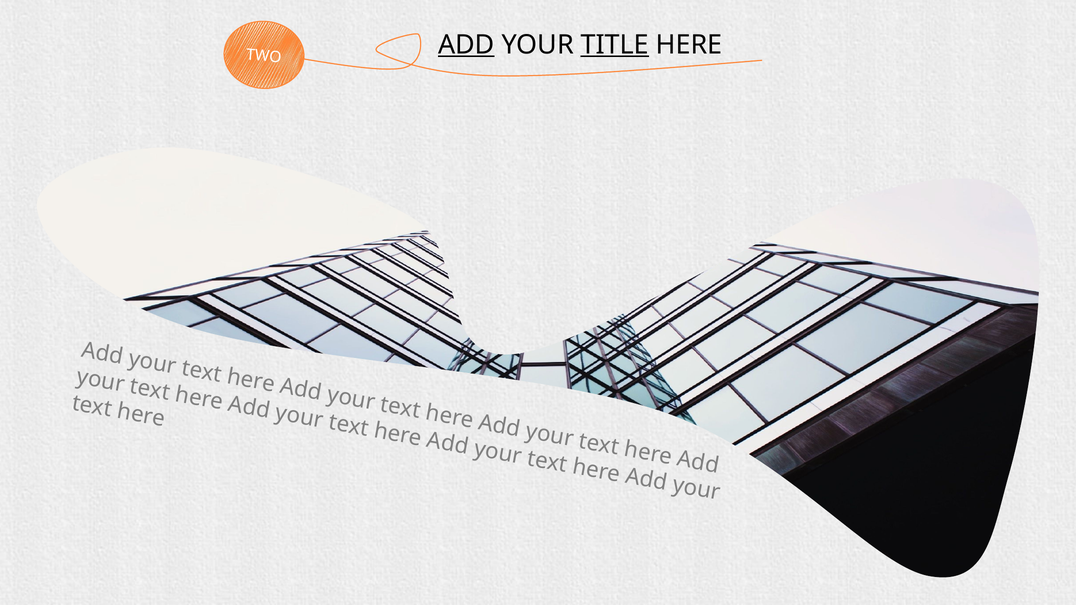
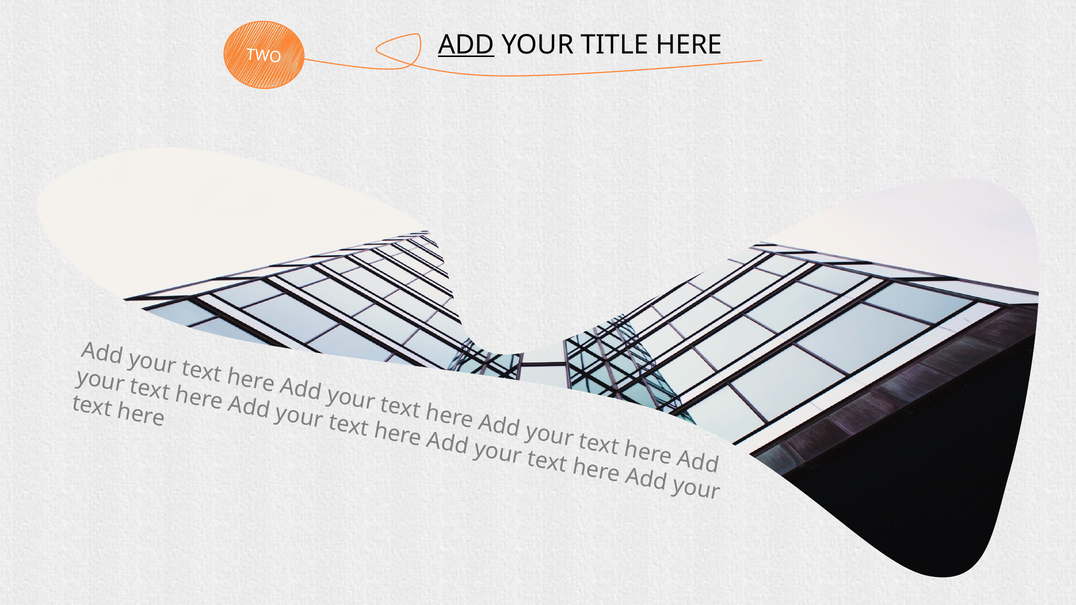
TITLE underline: present -> none (615, 45)
